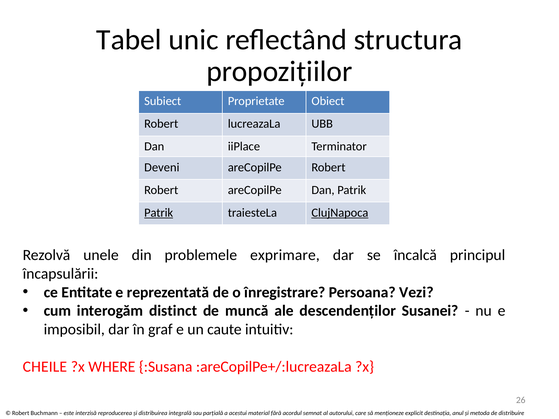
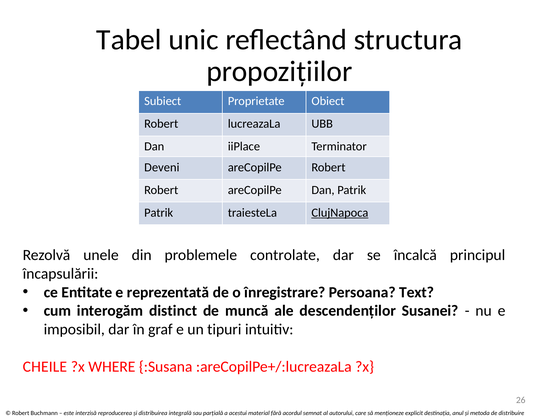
Patrik underline: present -> none (159, 213)
exprimare: exprimare -> controlate (285, 255)
Vezi: Vezi -> Text (416, 292)
caute: caute -> tipuri (224, 330)
